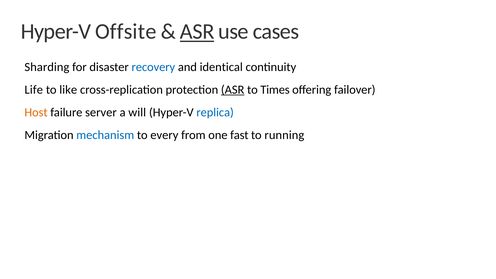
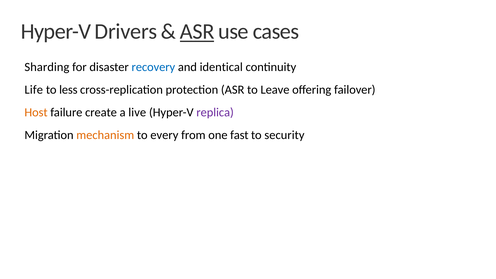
Offsite: Offsite -> Drivers (126, 32)
like: like -> less (68, 90)
ASR underline: present -> none (233, 90)
Times: Times -> Leave (275, 90)
server: server -> create (101, 112)
will: will -> live (137, 112)
replica colour: blue -> purple (215, 112)
mechanism colour: blue -> orange (105, 135)
running: running -> security (284, 135)
